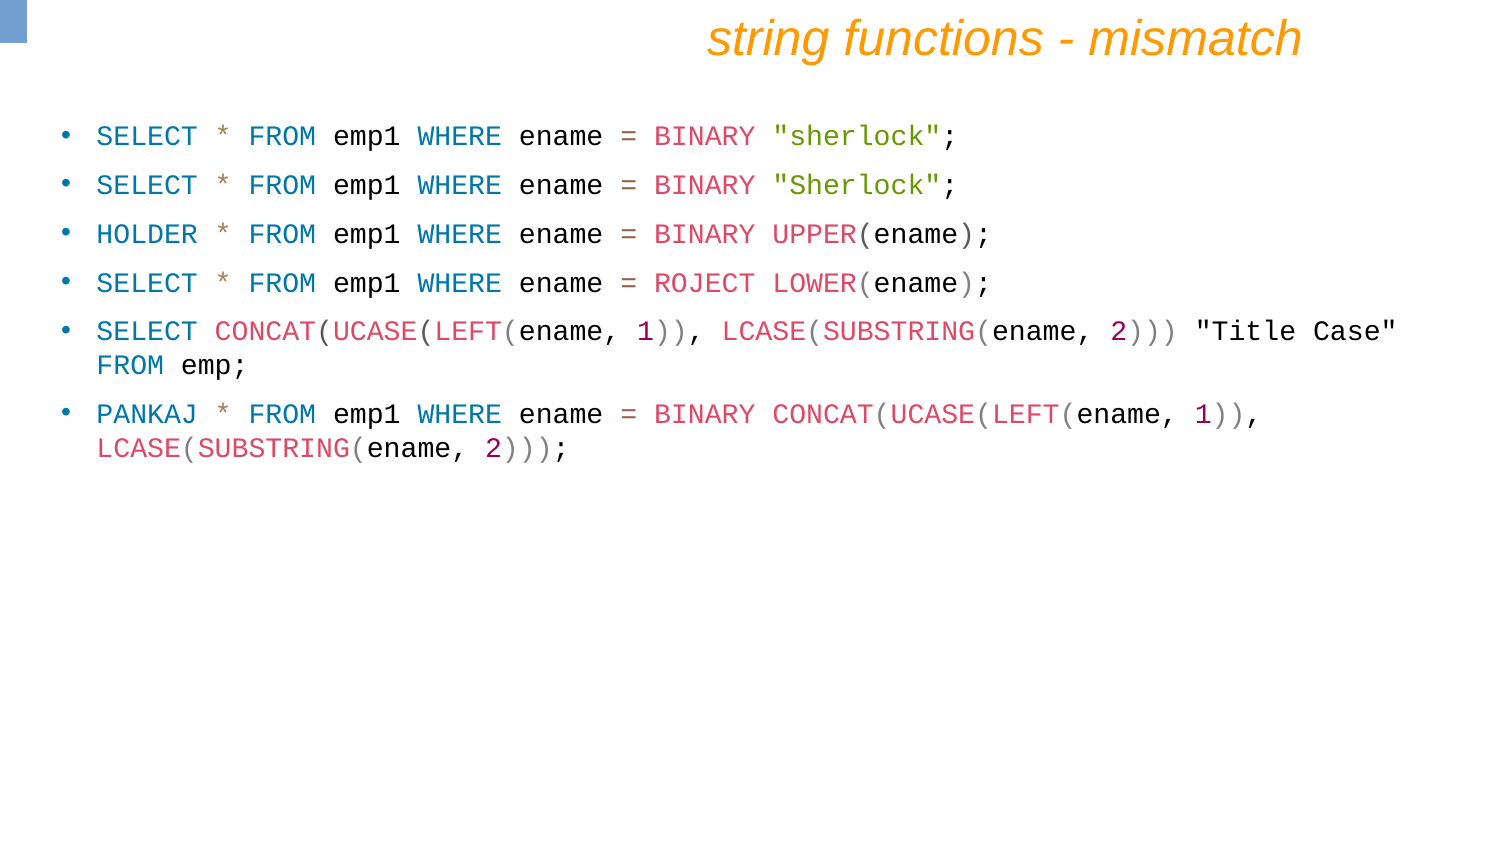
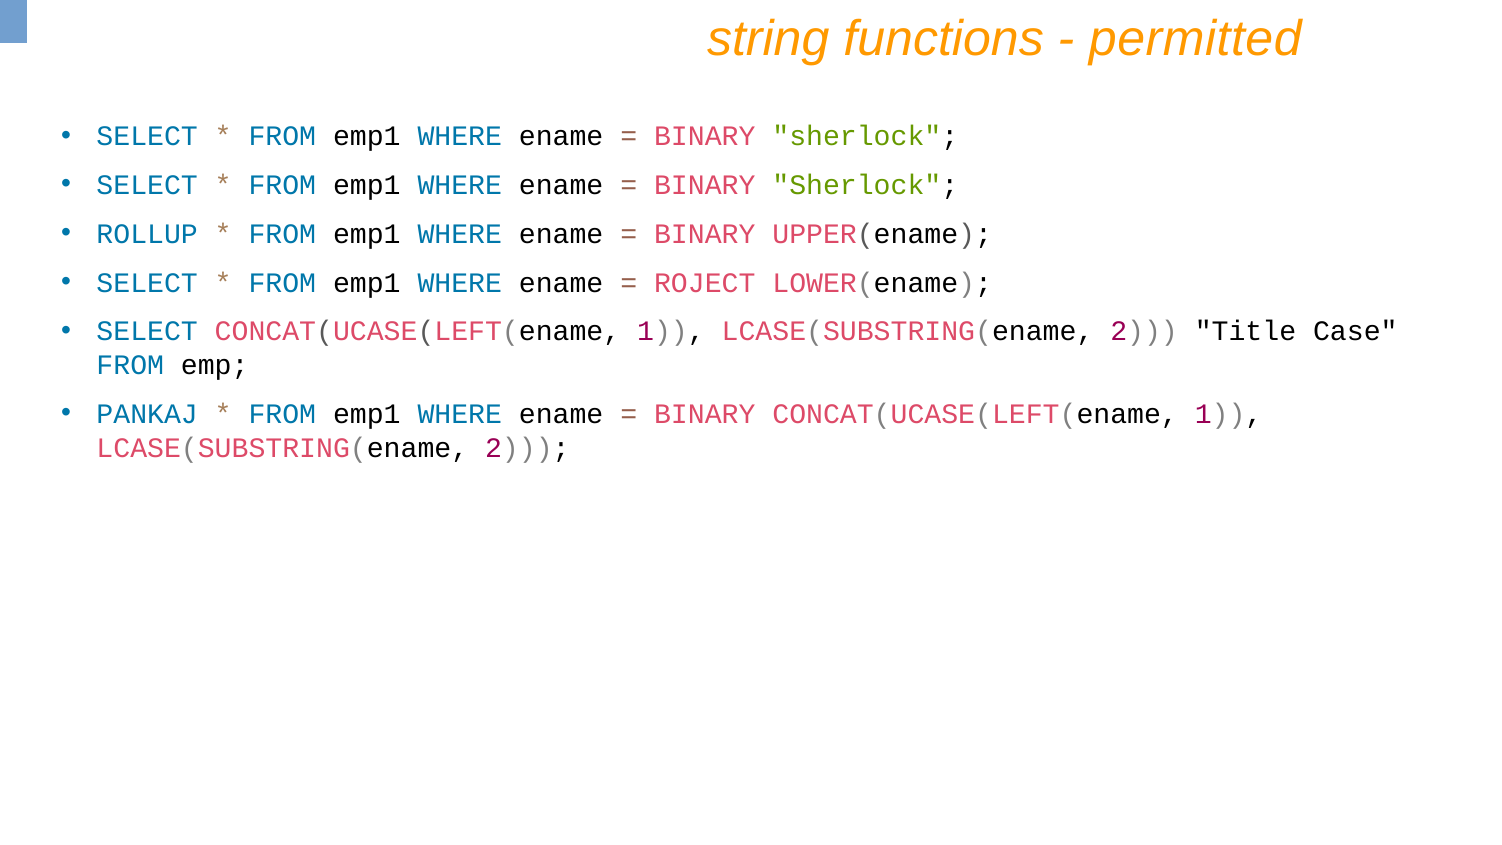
mismatch: mismatch -> permitted (1195, 39)
HOLDER: HOLDER -> ROLLUP (147, 234)
